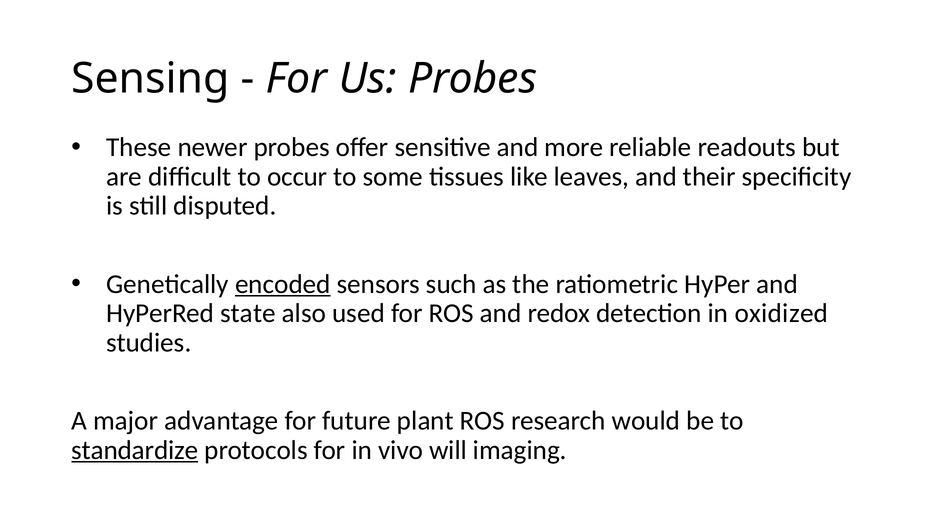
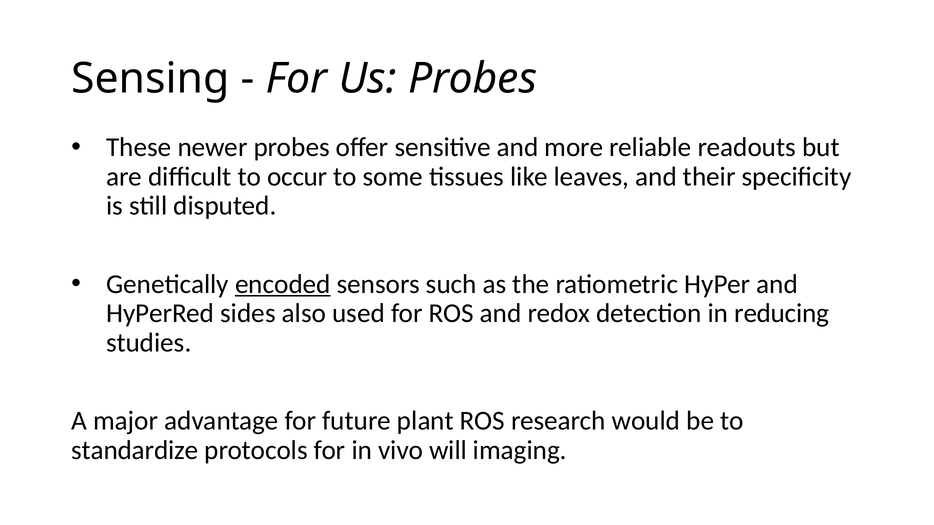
state: state -> sides (248, 314)
oxidized: oxidized -> reducing (782, 314)
standardize underline: present -> none (135, 451)
